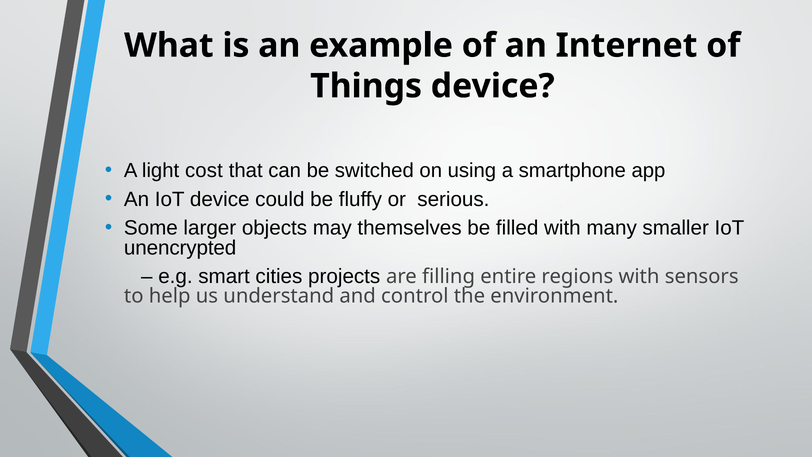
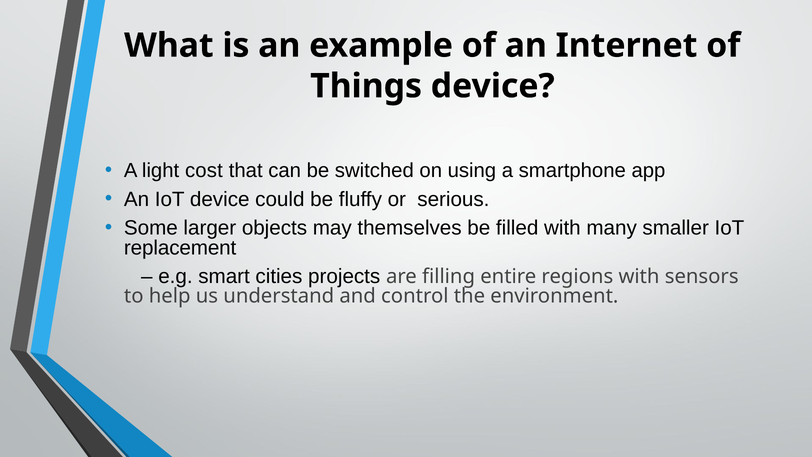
unencrypted: unencrypted -> replacement (180, 248)
